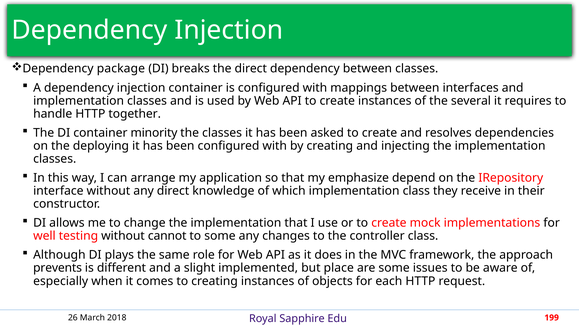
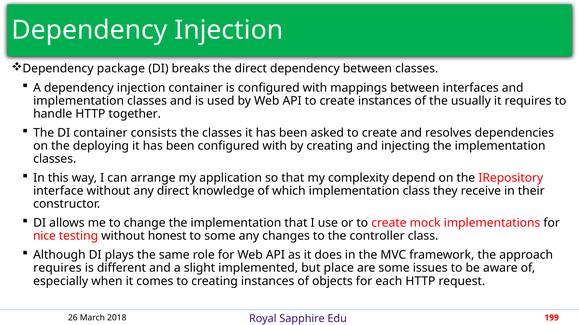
several: several -> usually (471, 101)
minority: minority -> consists (154, 133)
emphasize: emphasize -> complexity (359, 178)
well: well -> nice (44, 236)
cannot: cannot -> honest (167, 236)
prevents: prevents -> requires (57, 269)
